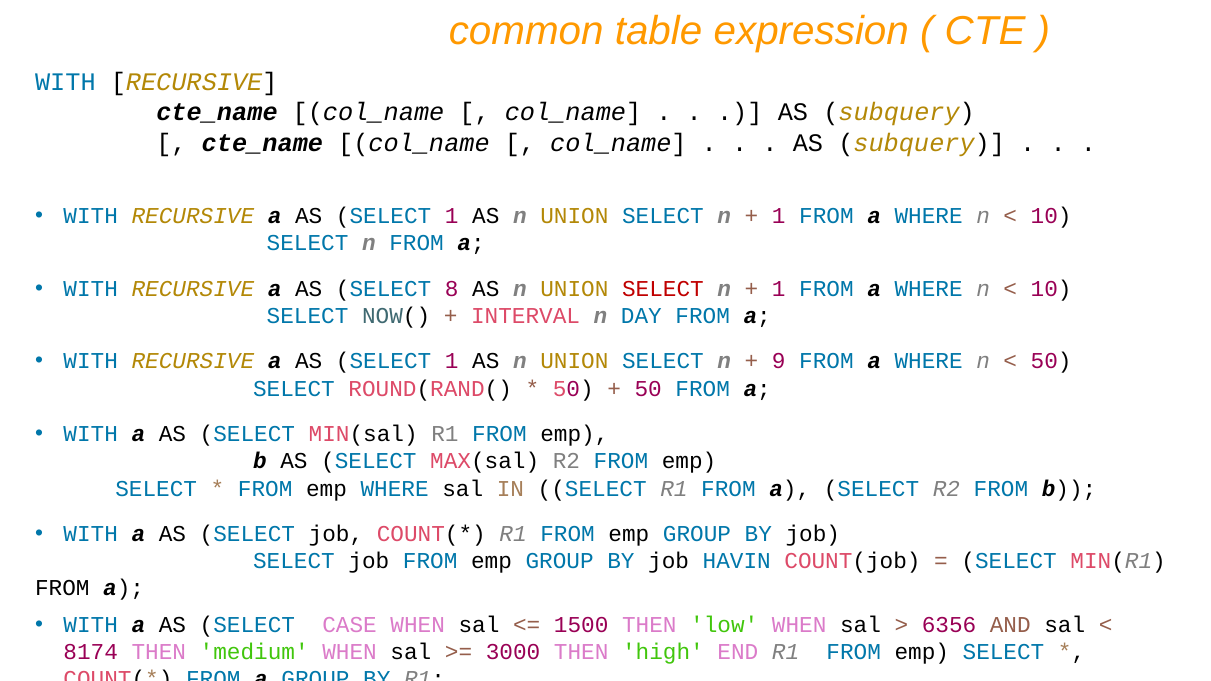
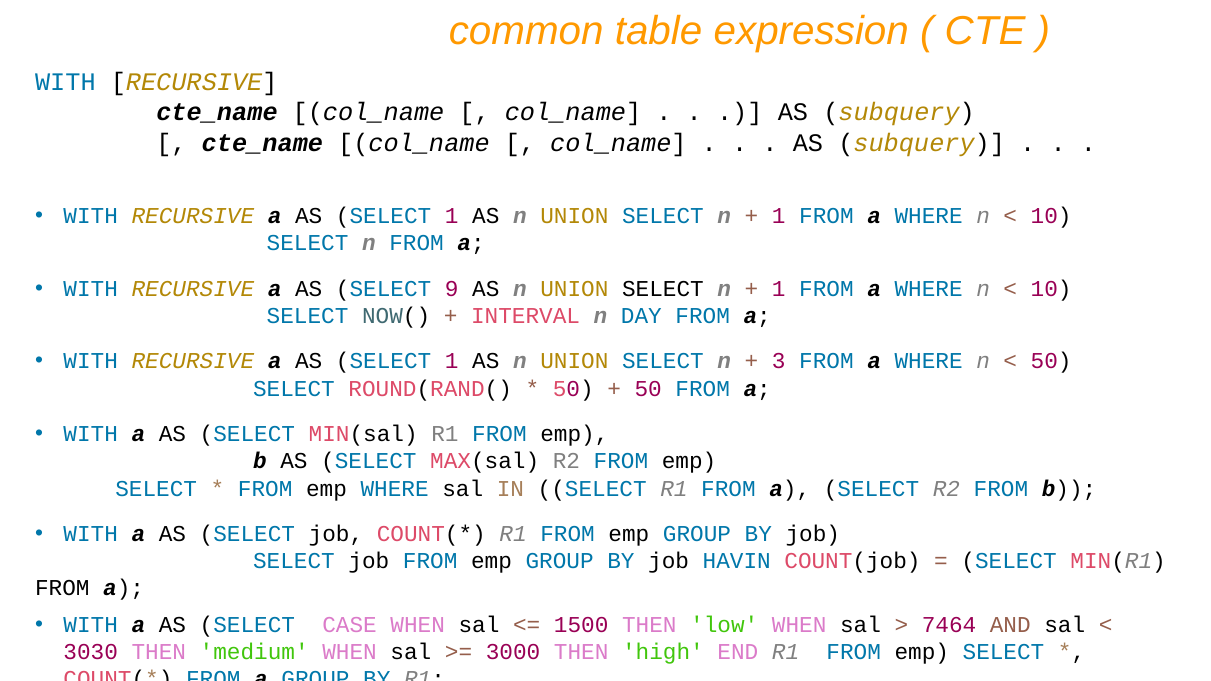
8: 8 -> 9 (452, 289)
SELECT colour: red -> black (663, 289)
9: 9 -> 3 (779, 362)
6356: 6356 -> 7464 (949, 625)
8174: 8174 -> 3030 (91, 652)
